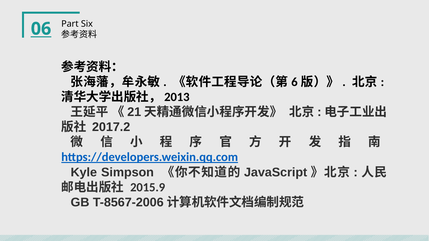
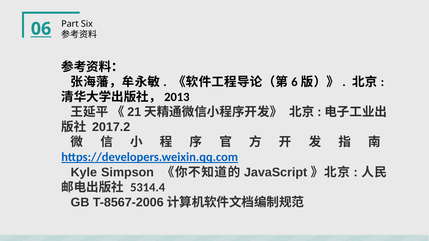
2015.9: 2015.9 -> 5314.4 (148, 188)
